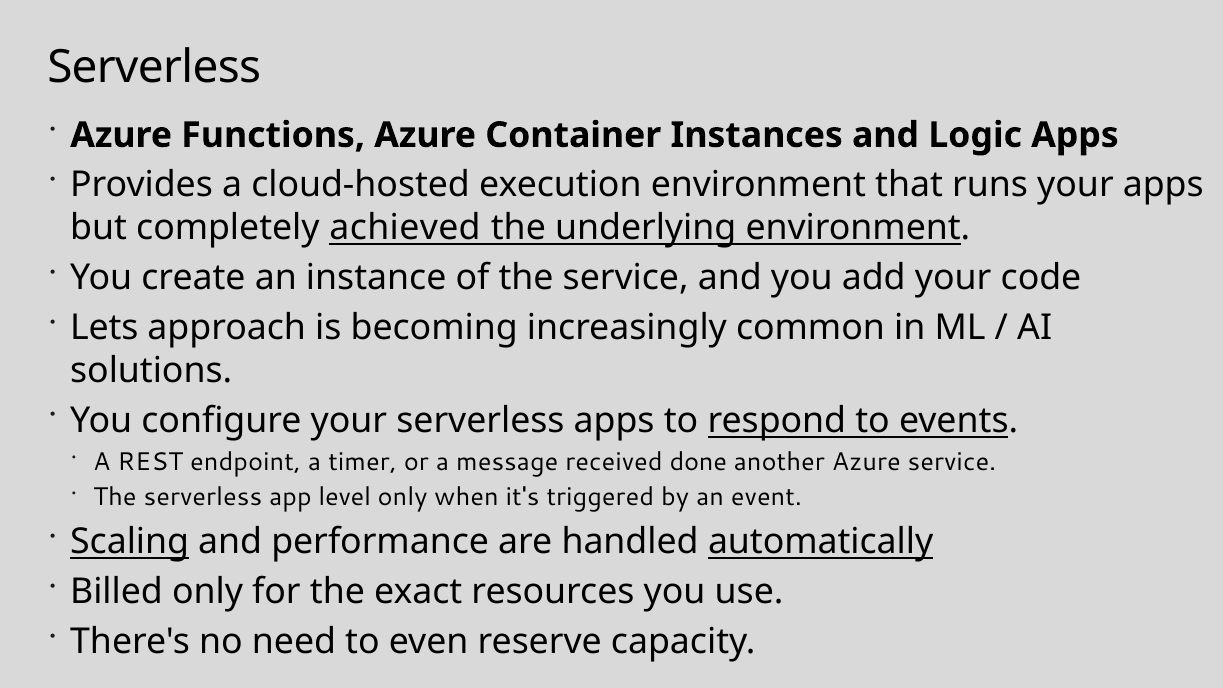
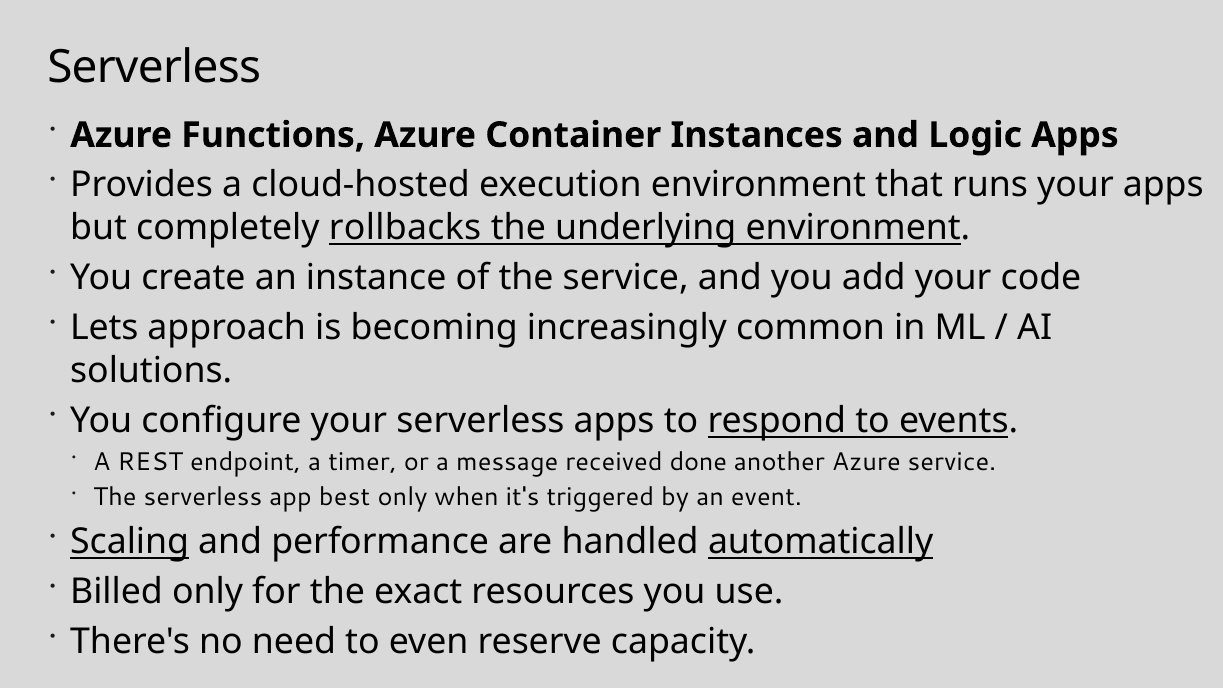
achieved: achieved -> rollbacks (405, 228)
level: level -> best (345, 497)
